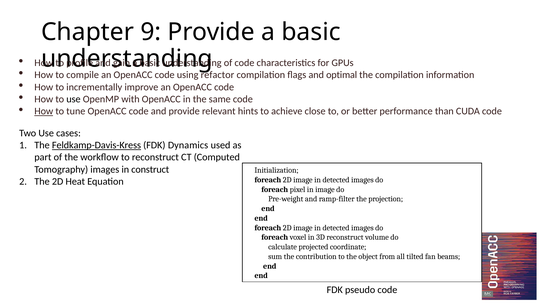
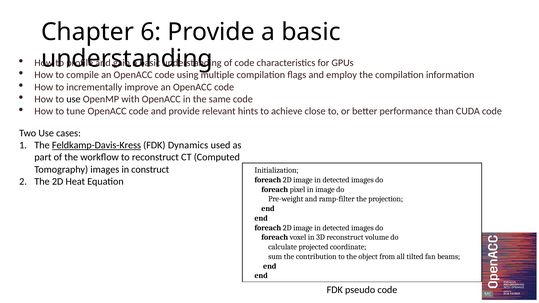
9: 9 -> 6 (151, 32)
refactor: refactor -> multiple (218, 75)
optimal: optimal -> employ (342, 75)
How underline: present -> none (44, 111)
